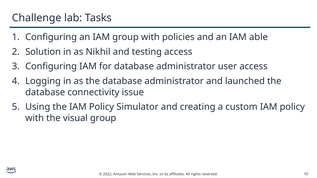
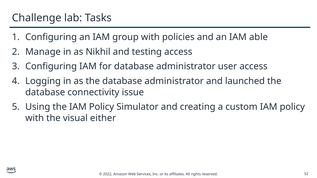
Solution: Solution -> Manage (43, 52)
visual group: group -> either (103, 118)
